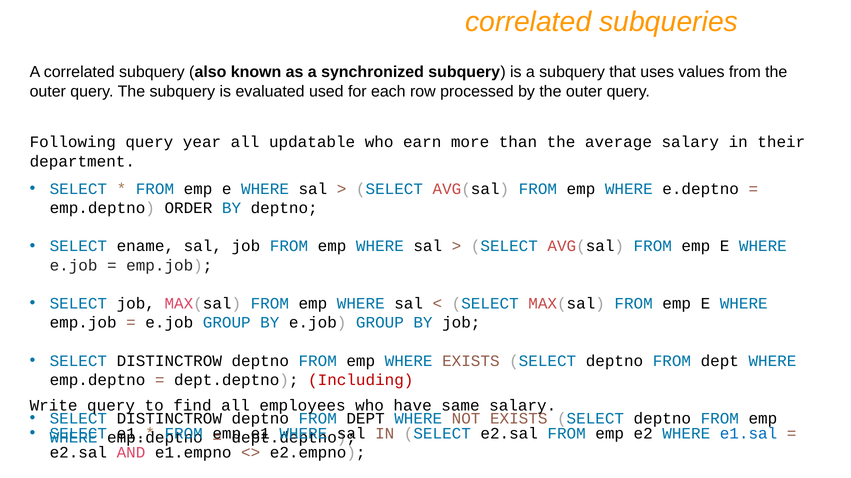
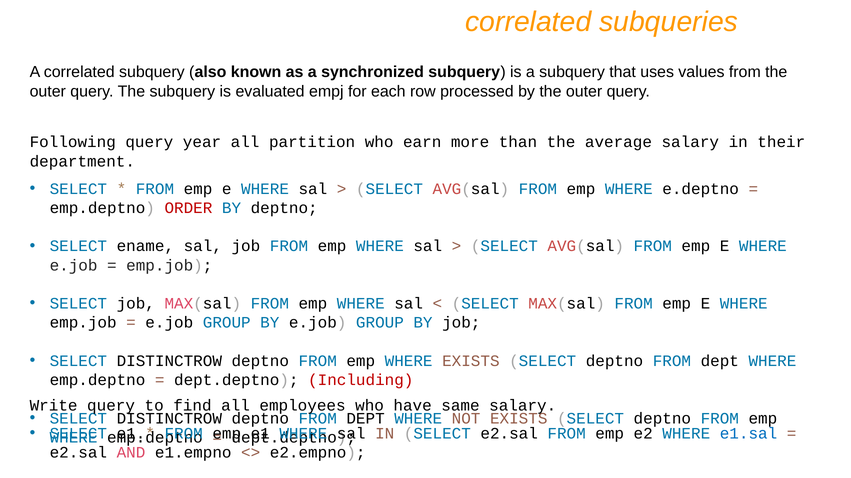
used: used -> empj (326, 91)
updatable: updatable -> partition (312, 142)
ORDER colour: black -> red (188, 208)
